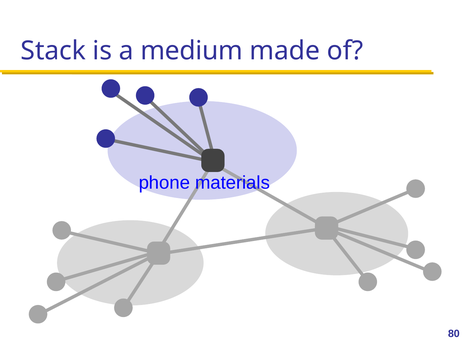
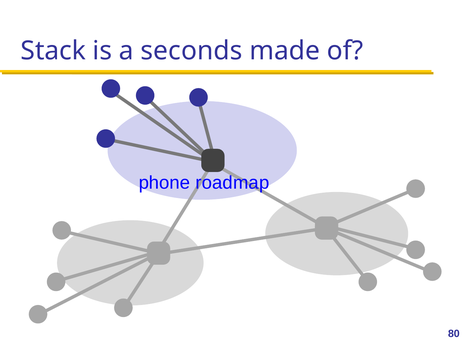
medium: medium -> seconds (191, 51)
materials: materials -> roadmap (232, 183)
